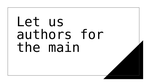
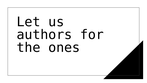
main: main -> ones (64, 47)
